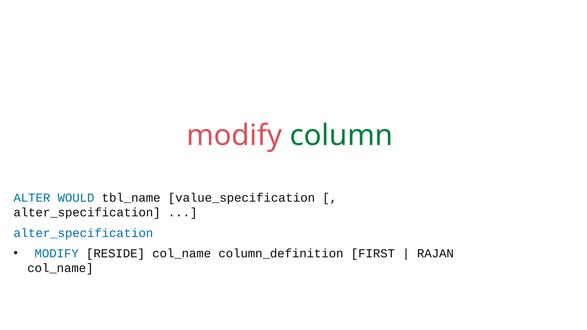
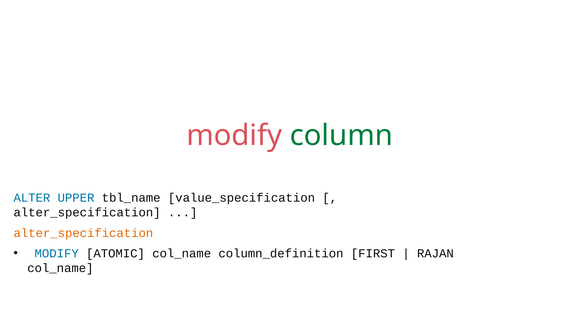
WOULD: WOULD -> UPPER (76, 198)
alter_specification colour: blue -> orange (83, 233)
RESIDE: RESIDE -> ATOMIC (115, 254)
